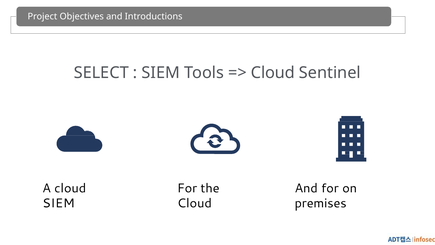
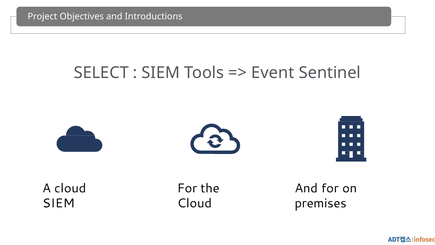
Cloud: Cloud -> Event (273, 73)
